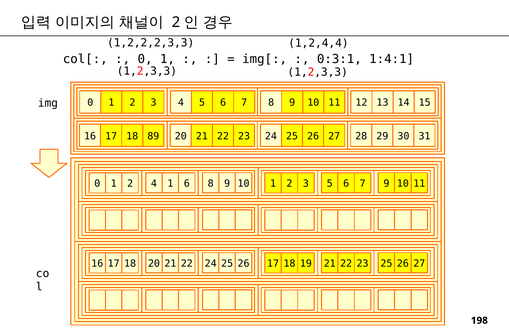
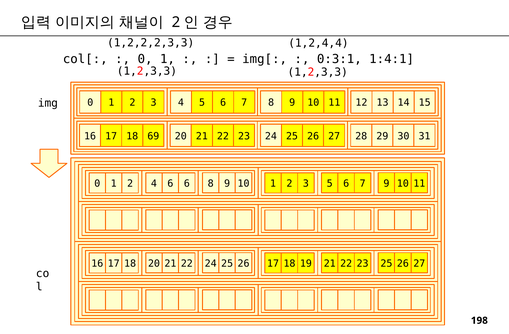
89: 89 -> 69 (153, 136)
4 1: 1 -> 6 (170, 184)
